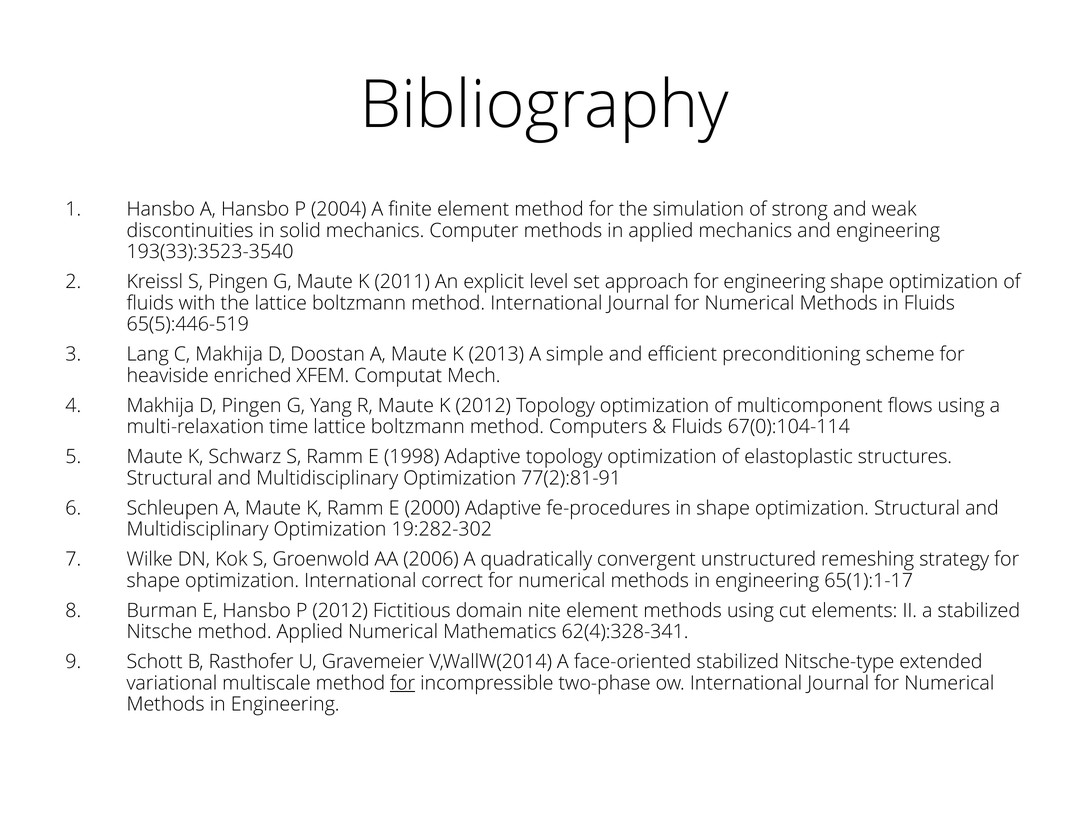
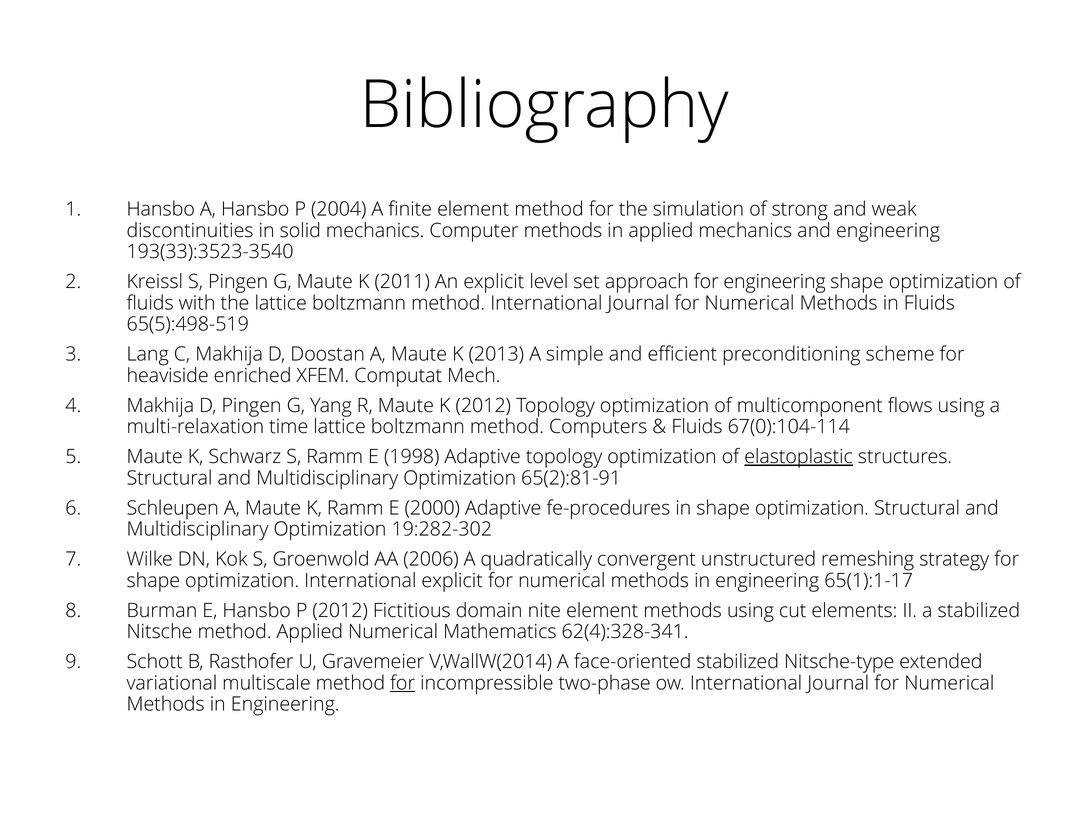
65(5):446-519: 65(5):446-519 -> 65(5):498-519 (188, 324)
elastoplastic underline: none -> present (799, 457)
77(2):81-91: 77(2):81-91 -> 65(2):81-91 (571, 478)
International correct: correct -> explicit (452, 580)
